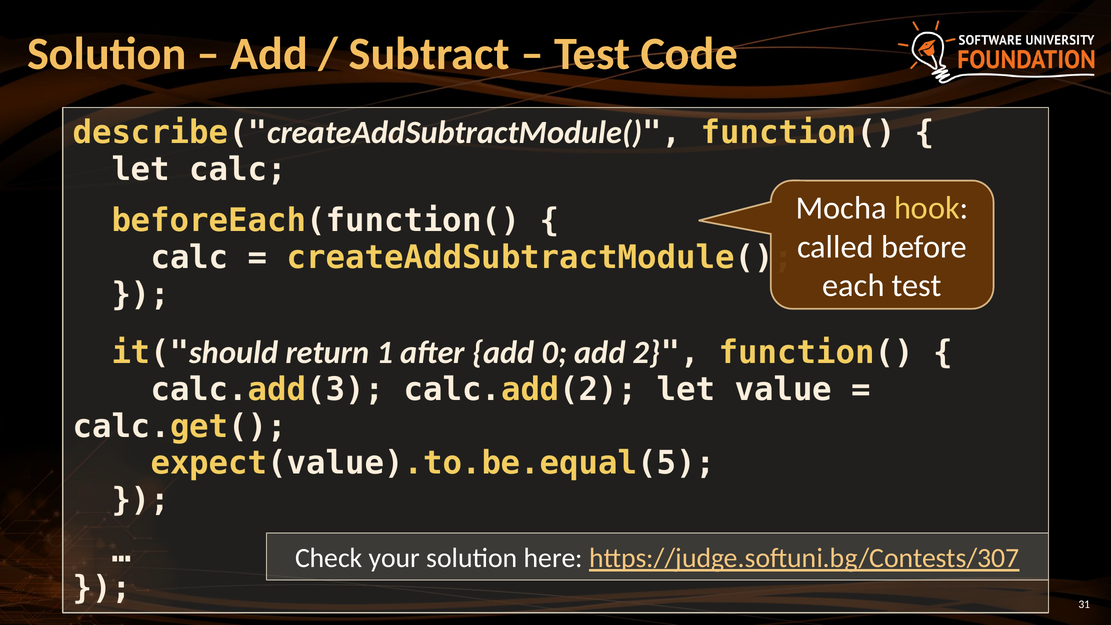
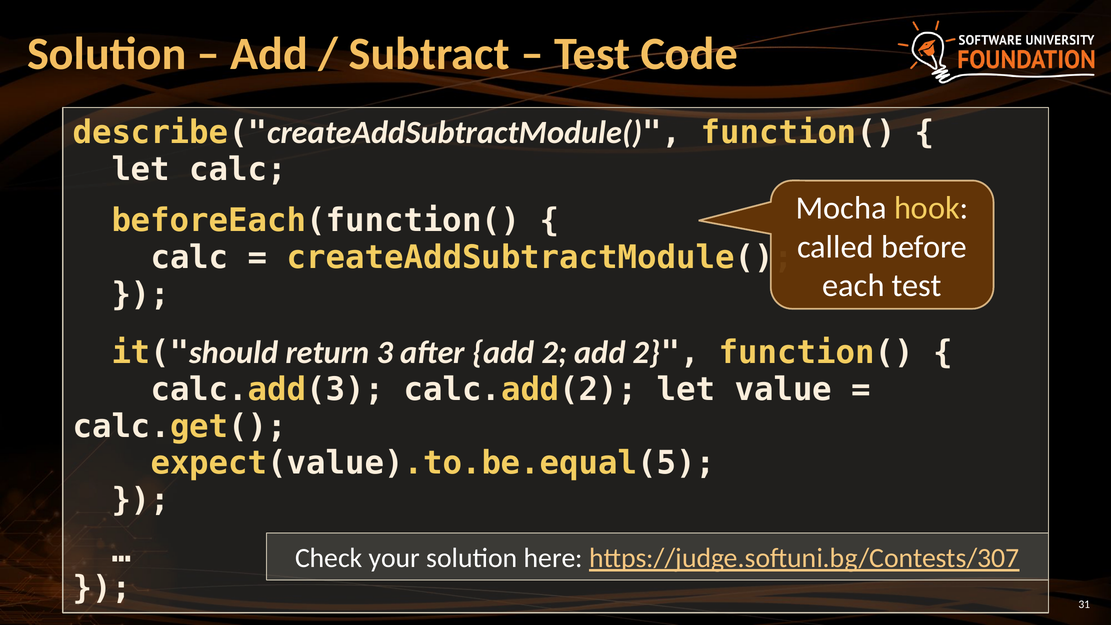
1: 1 -> 3 (385, 352)
after add 0: 0 -> 2 (554, 352)
